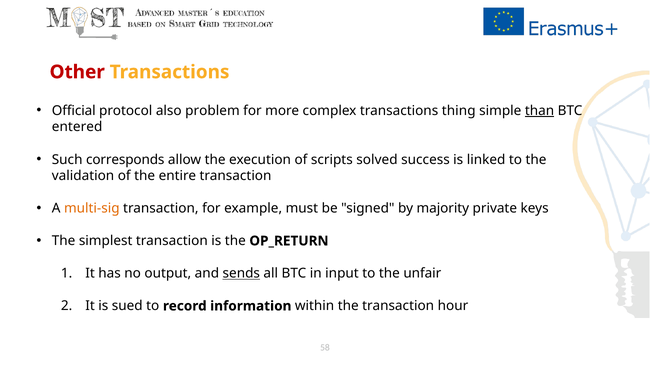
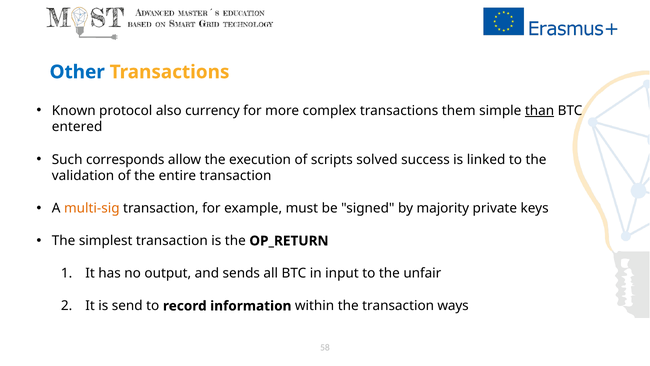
Other colour: red -> blue (77, 72)
Official: Official -> Known (74, 111)
problem: problem -> currency (213, 111)
thing: thing -> them (459, 111)
sends underline: present -> none (241, 273)
sued: sued -> send (127, 306)
hour: hour -> ways (453, 306)
